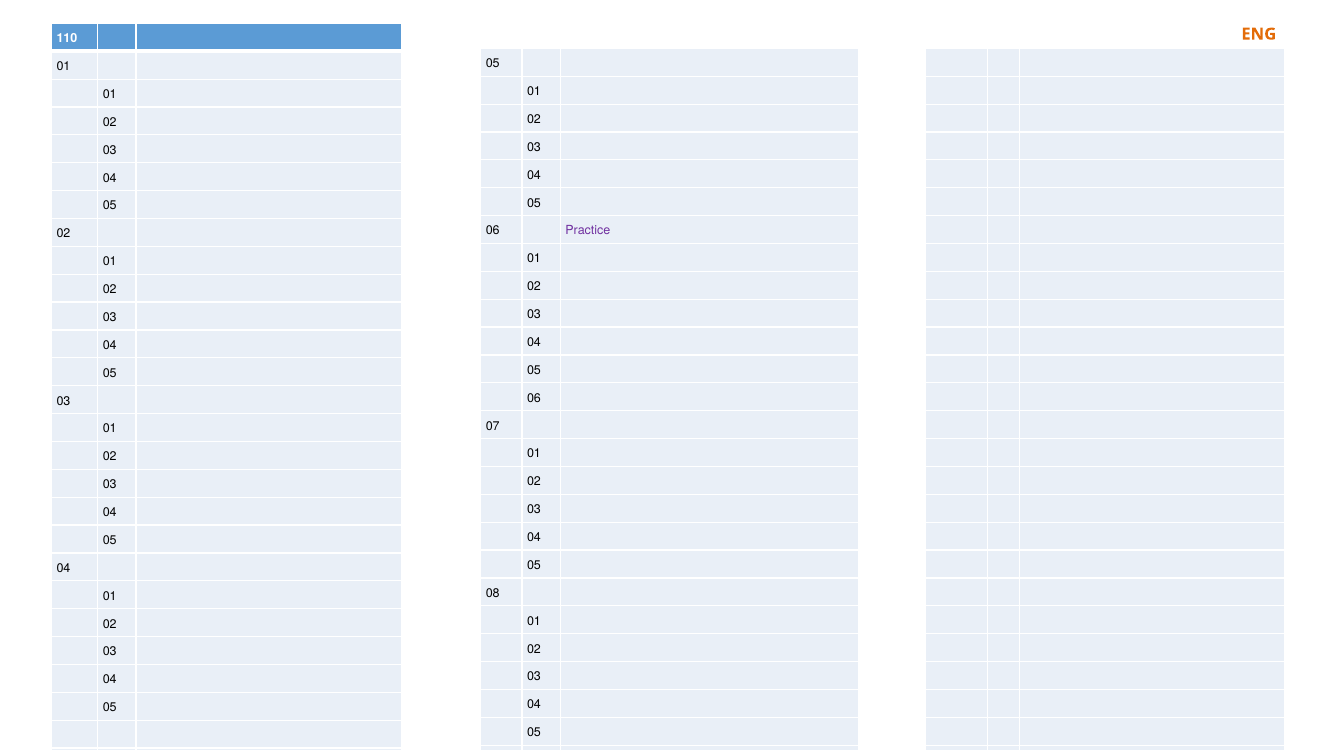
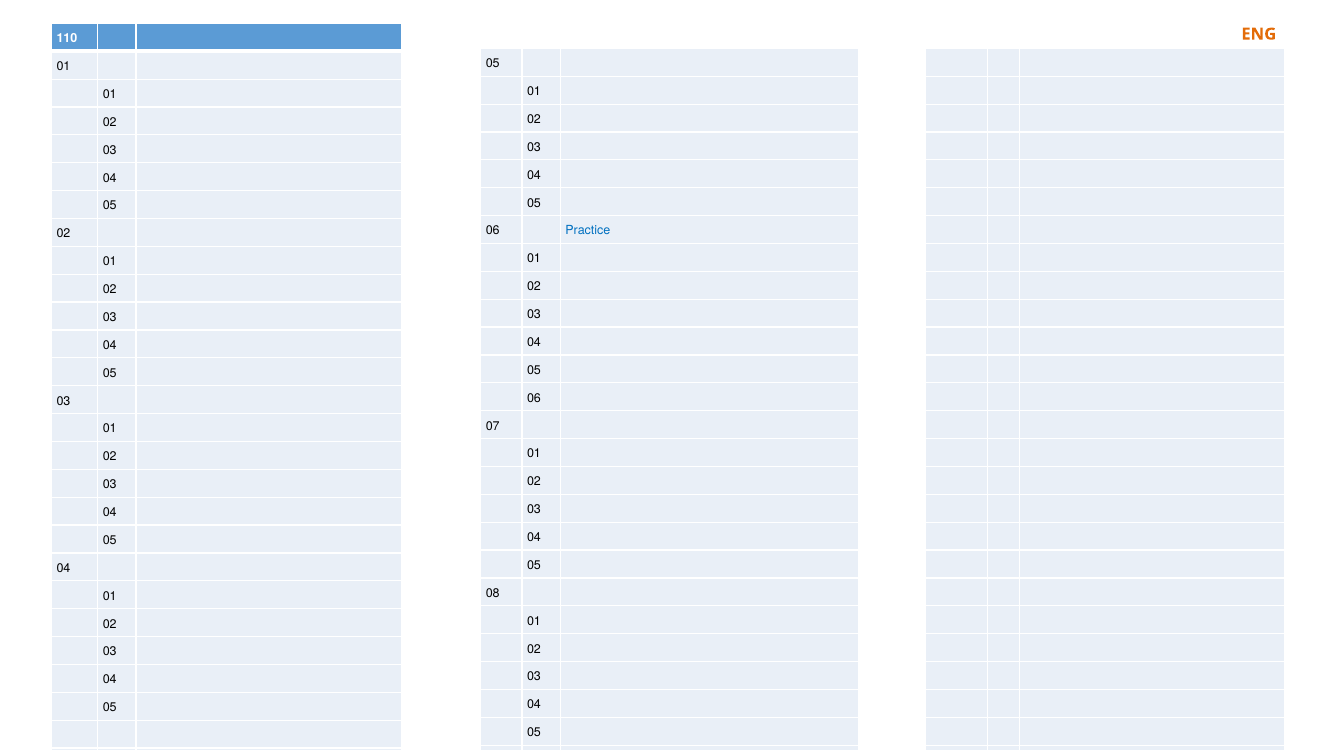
Practice colour: purple -> blue (588, 231)
